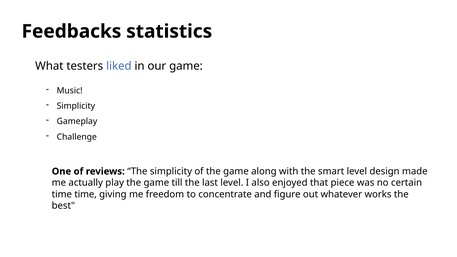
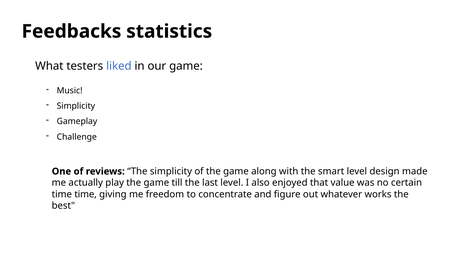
piece: piece -> value (343, 183)
